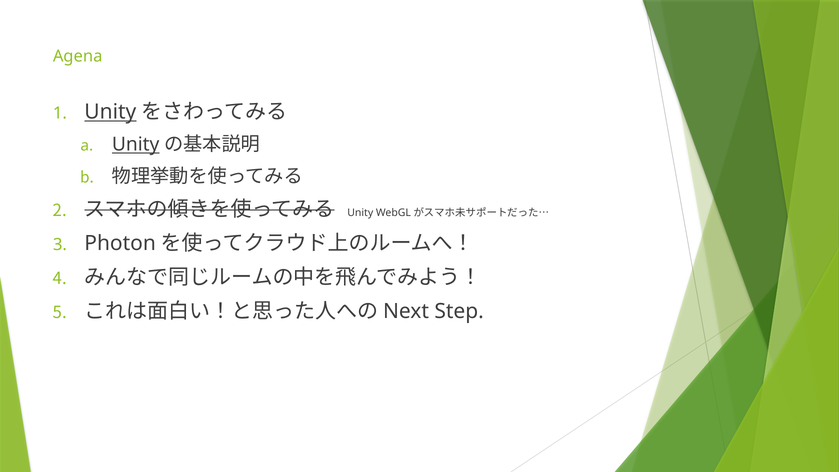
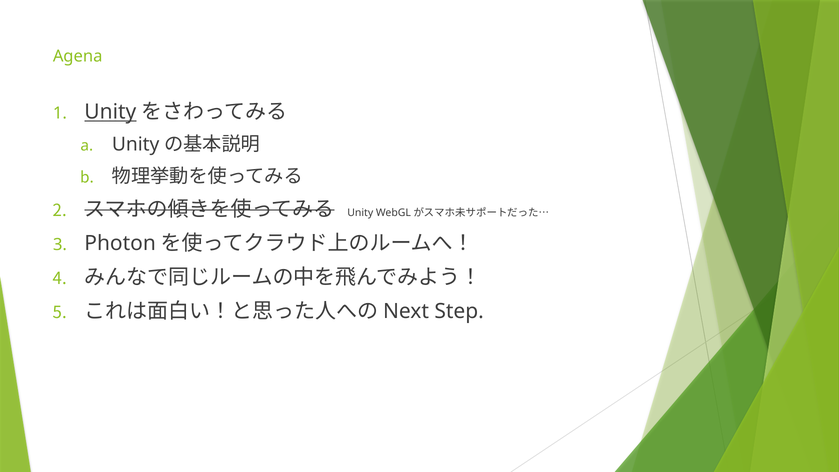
Unity underline: present -> none (136, 145)
